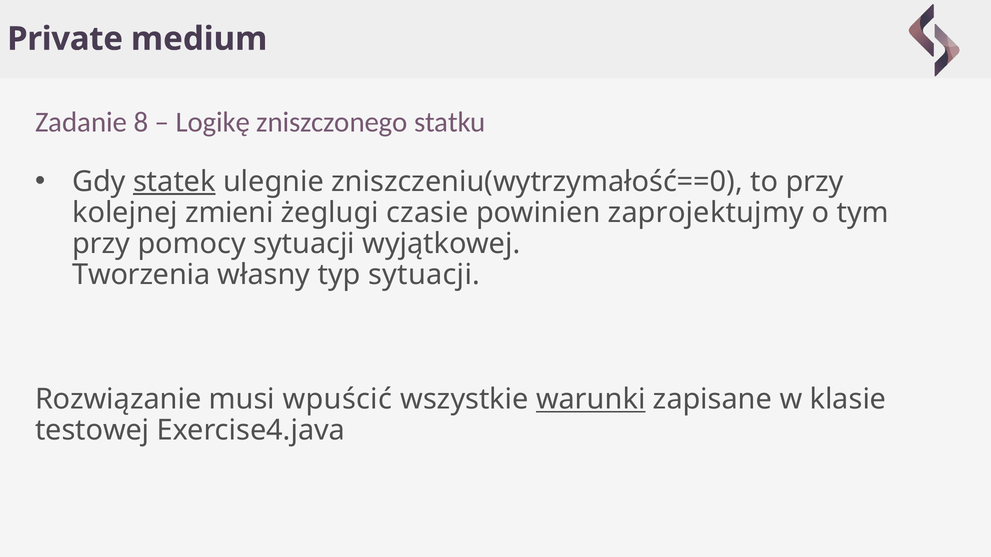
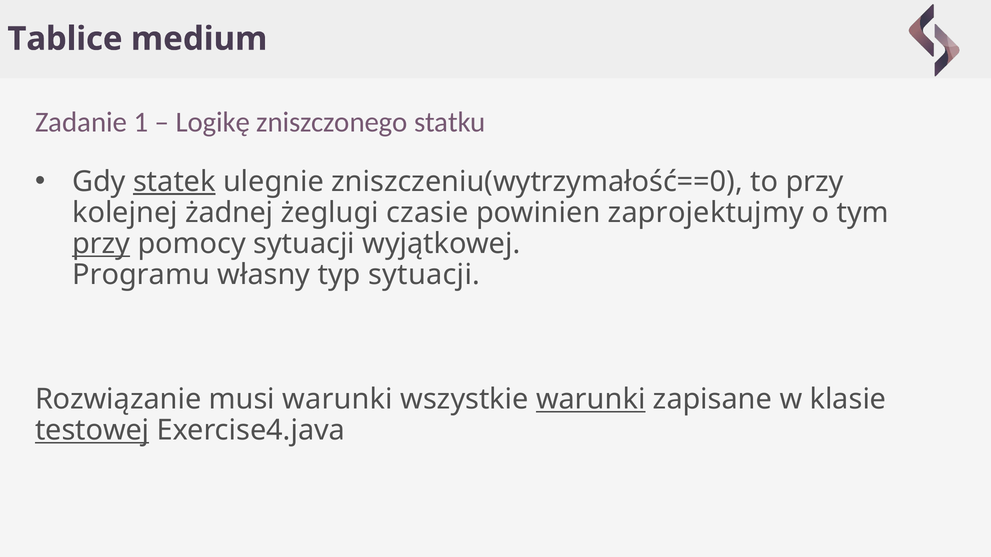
Private: Private -> Tablice (65, 39)
8: 8 -> 1 (141, 122)
zmieni: zmieni -> żadnej (229, 213)
przy underline: none -> present (101, 244)
Tworzenia: Tworzenia -> Programu (141, 275)
musi wpuścić: wpuścić -> warunki (338, 400)
testowej underline: none -> present (92, 431)
